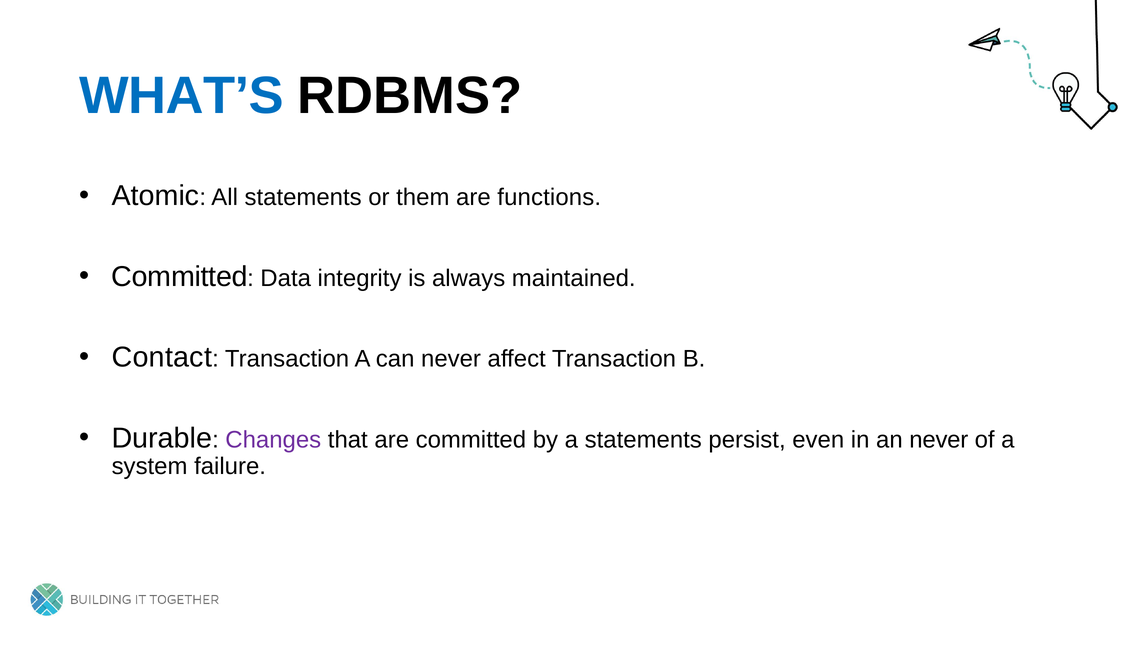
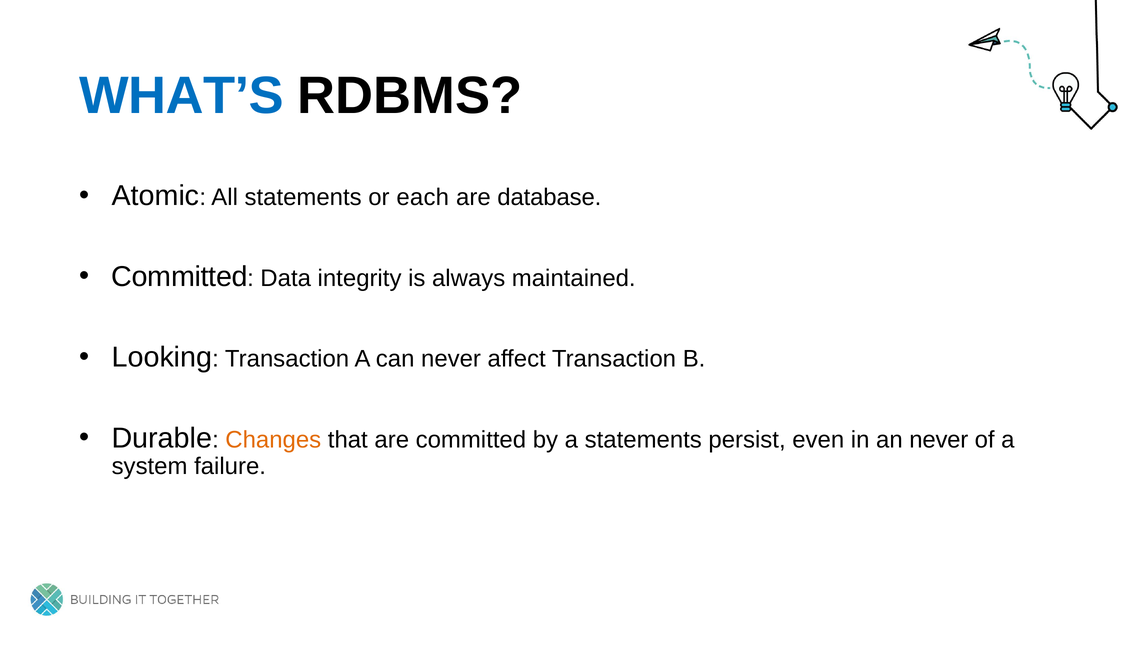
them: them -> each (423, 197)
functions: functions -> database (549, 197)
Contact: Contact -> Looking (162, 357)
Changes colour: purple -> orange (273, 440)
